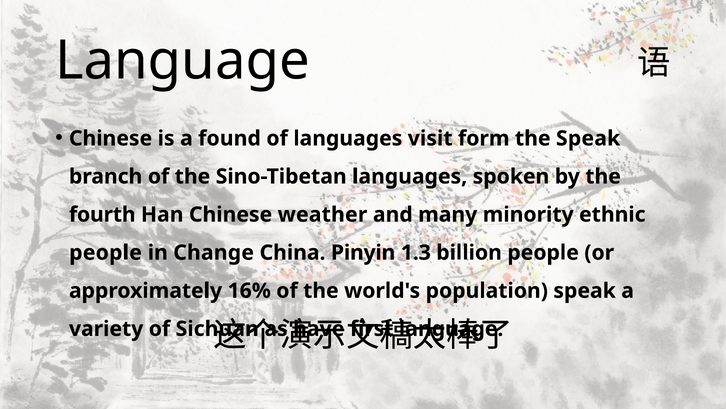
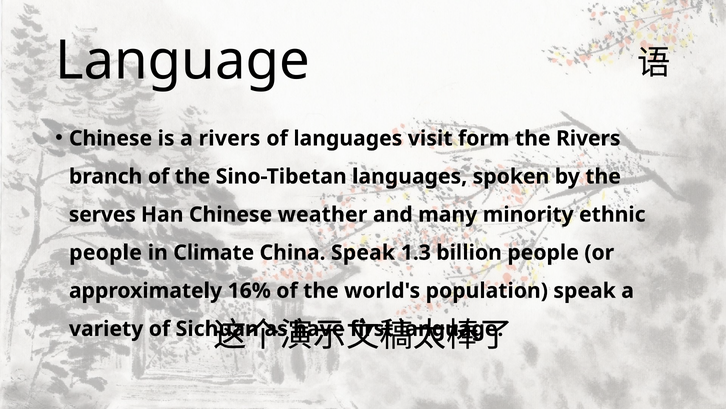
a found: found -> rivers (229, 138)
the Speak: Speak -> Rivers (588, 138)
fourth: fourth -> serves (102, 214)
Change: Change -> Climate (214, 252)
China Pinyin: Pinyin -> Speak (363, 252)
